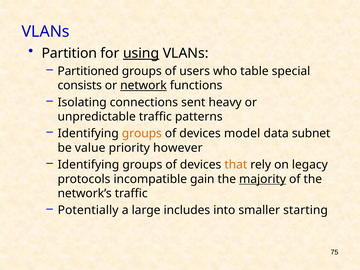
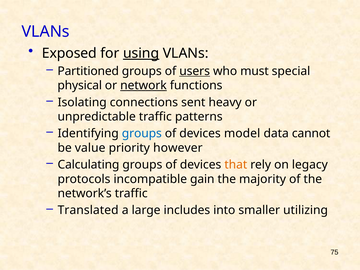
Partition: Partition -> Exposed (69, 53)
users underline: none -> present (195, 71)
table: table -> must (255, 71)
consists: consists -> physical (80, 86)
groups colour: orange -> blue (142, 133)
subnet: subnet -> cannot (311, 133)
Identifying: Identifying -> Calculating (88, 165)
majority underline: present -> none (263, 179)
Potentially: Potentially -> Translated (88, 210)
starting: starting -> utilizing (306, 210)
